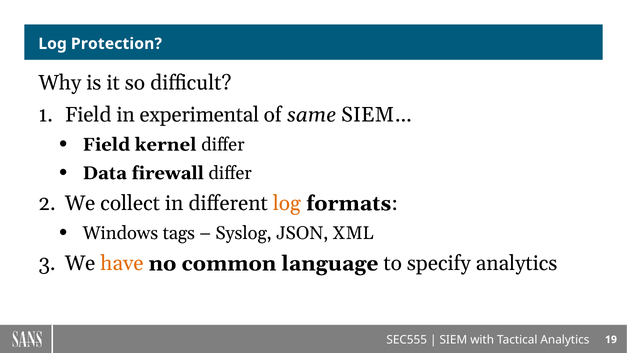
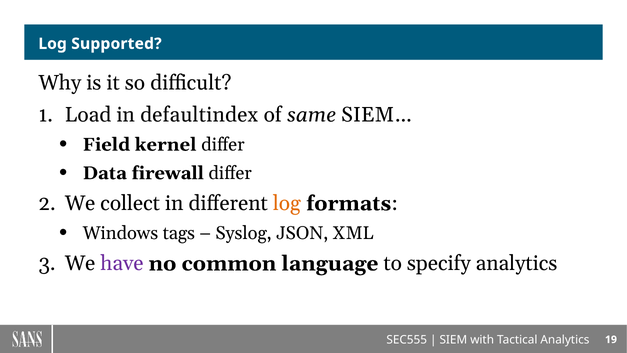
Protection: Protection -> Supported (116, 44)
Field: Field -> Load (88, 115)
experimental: experimental -> defaultindex (199, 115)
have colour: orange -> purple (122, 263)
